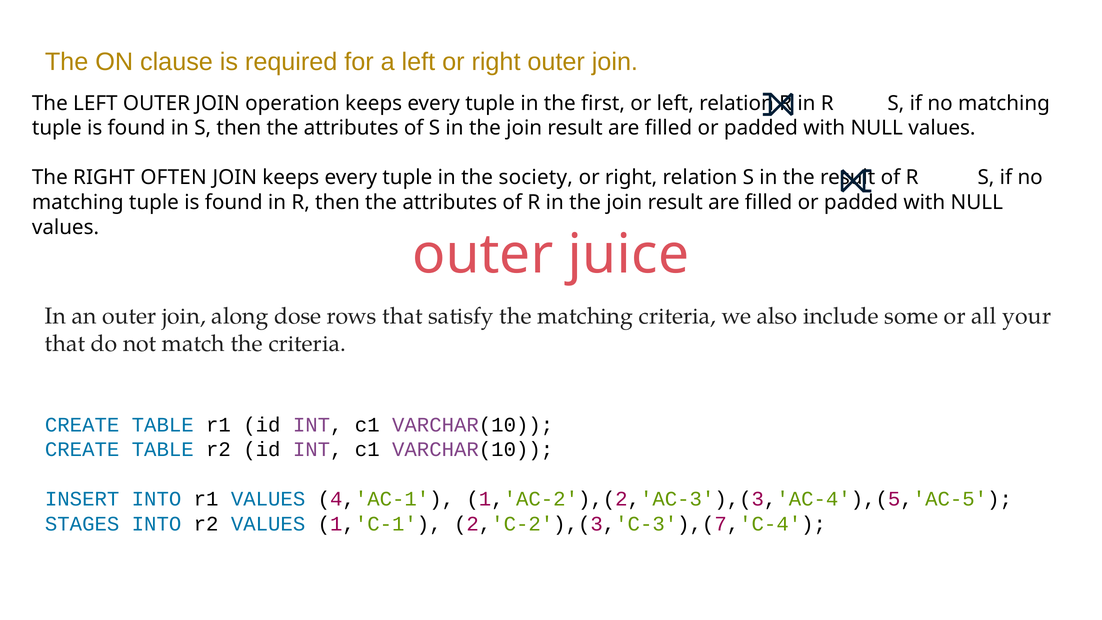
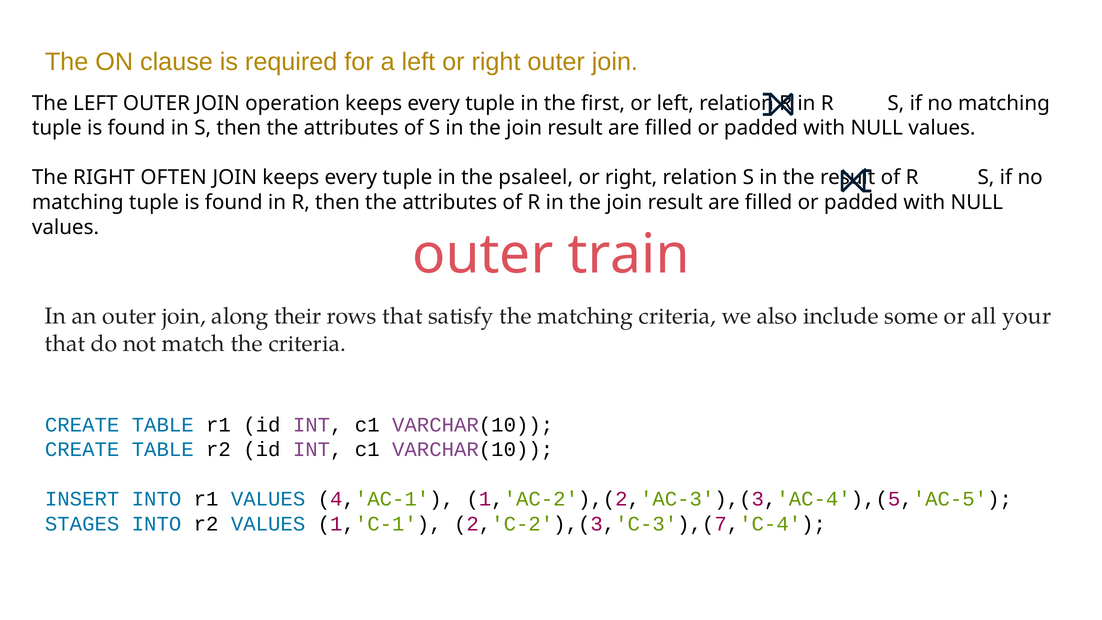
society: society -> psaleel (536, 178)
juice: juice -> train (629, 254)
dose: dose -> their (298, 316)
